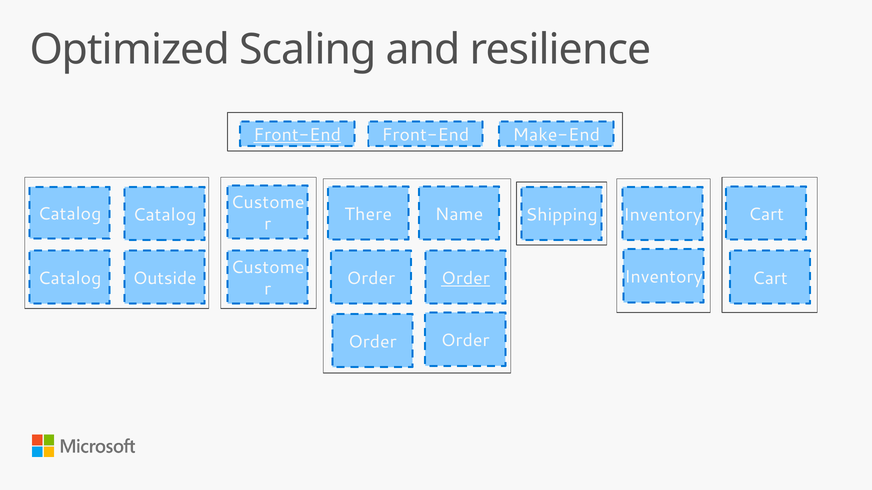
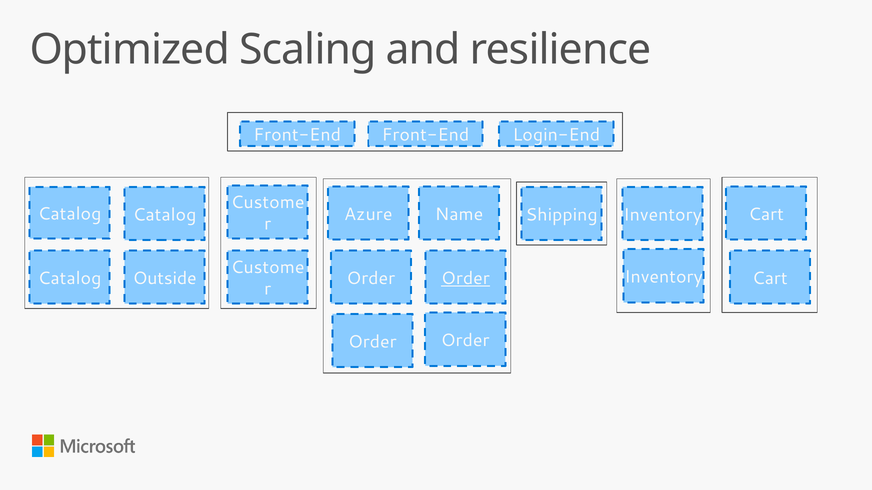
Front-End underline: present -> none (297, 135)
Make-End: Make-End -> Login-End (556, 135)
There: There -> Azure (368, 214)
